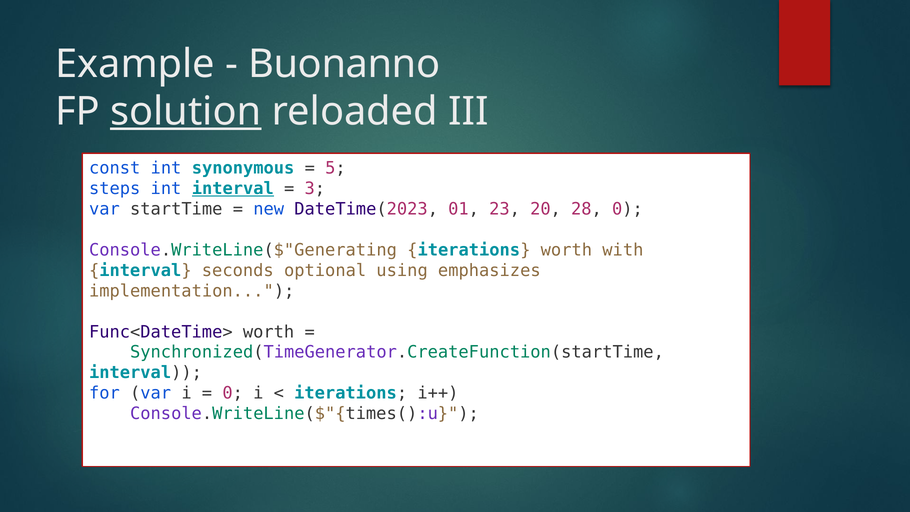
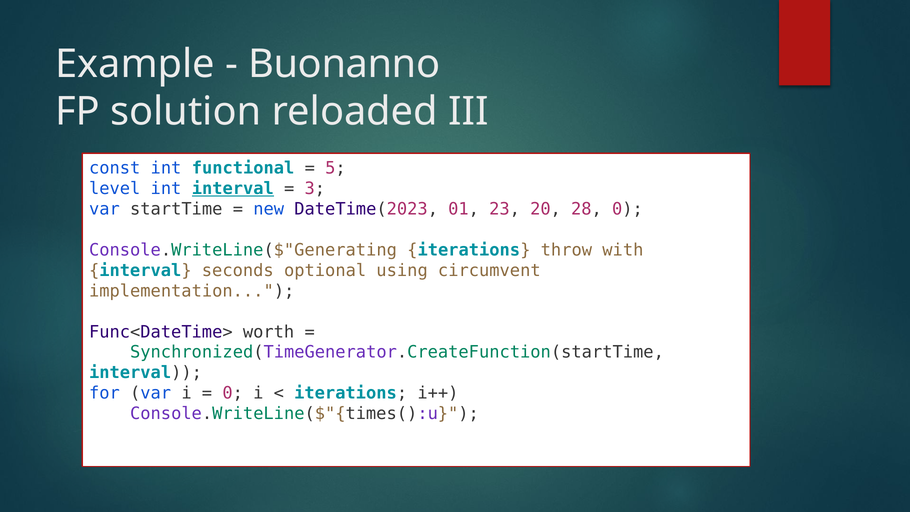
solution underline: present -> none (186, 112)
synonymous: synonymous -> functional (243, 168)
steps: steps -> level (115, 188)
iterations worth: worth -> throw (566, 250)
emphasizes: emphasizes -> circumvent (489, 270)
